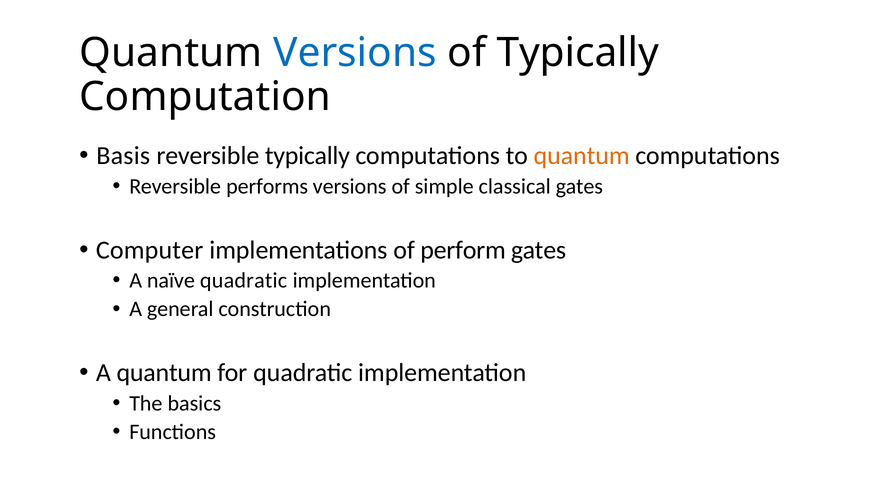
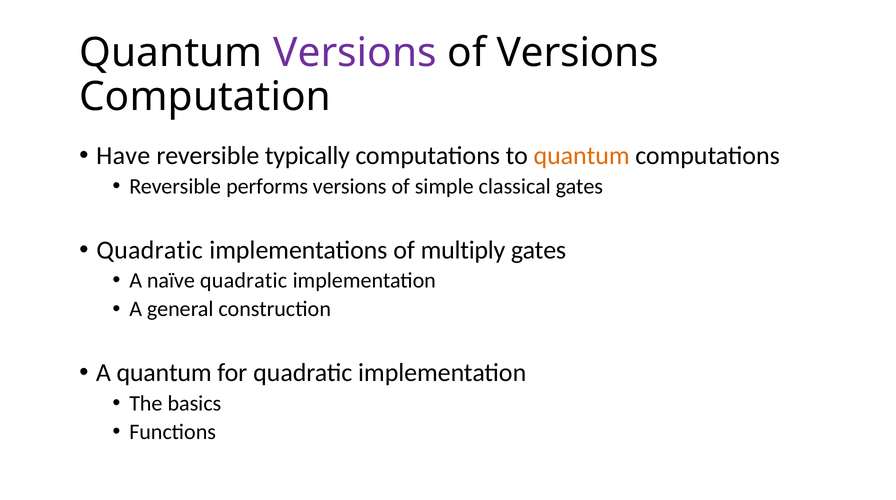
Versions colour: blue -> purple (355, 53)
of Typically: Typically -> Versions (578, 53)
Basis: Basis -> Have (123, 156)
Computer: Computer -> Quadratic (150, 250)
perform: perform -> multiply (463, 250)
